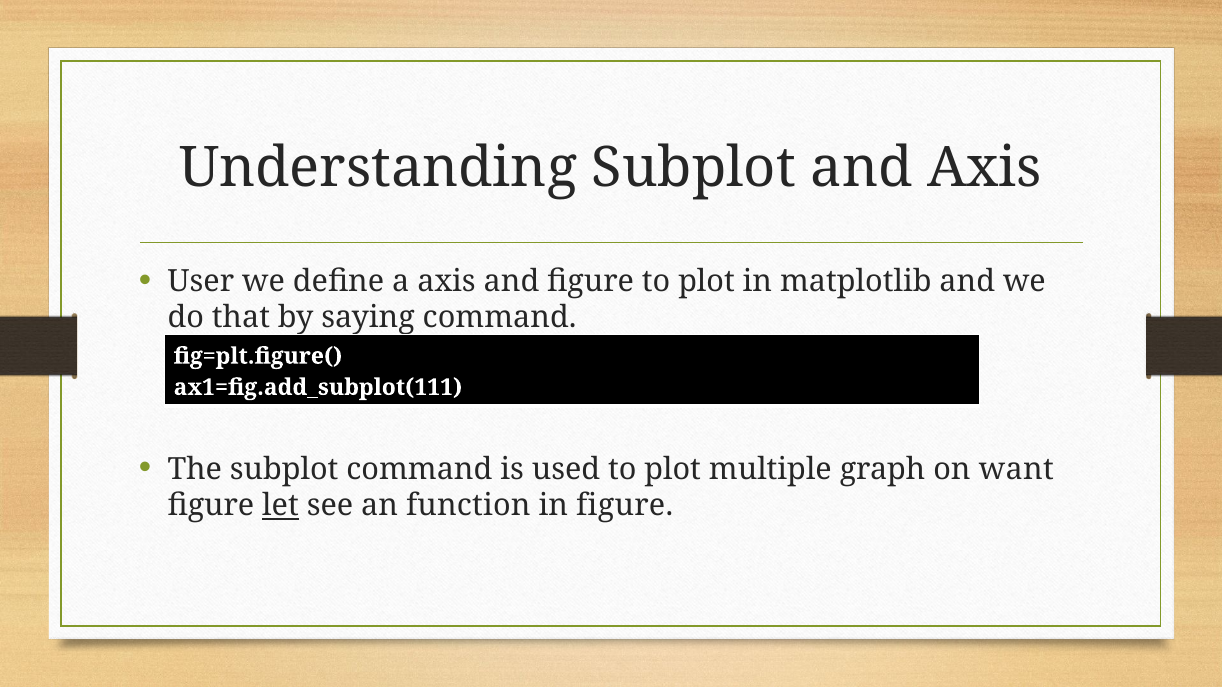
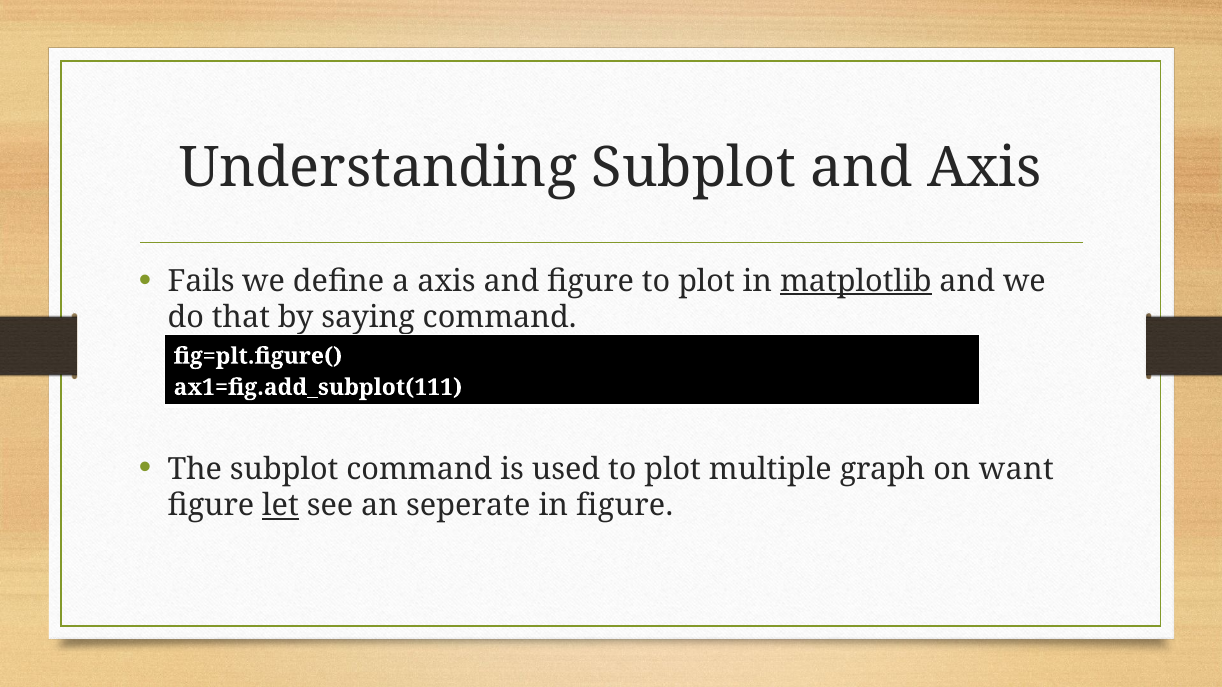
User: User -> Fails (201, 281)
matplotlib underline: none -> present (856, 281)
function: function -> seperate (468, 506)
